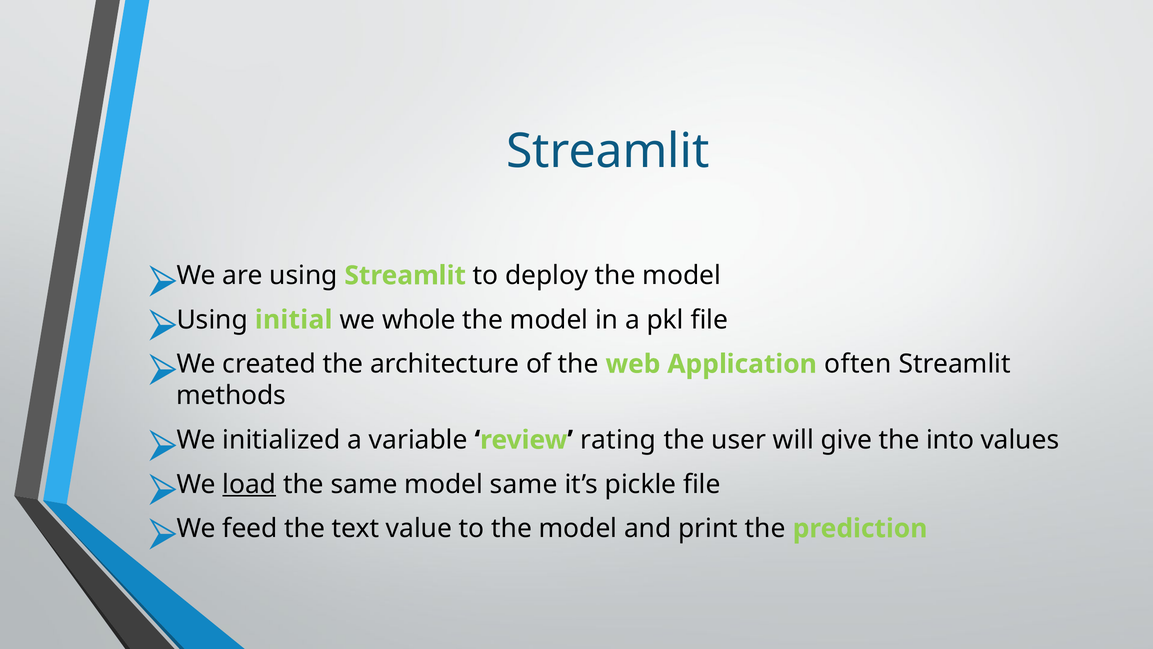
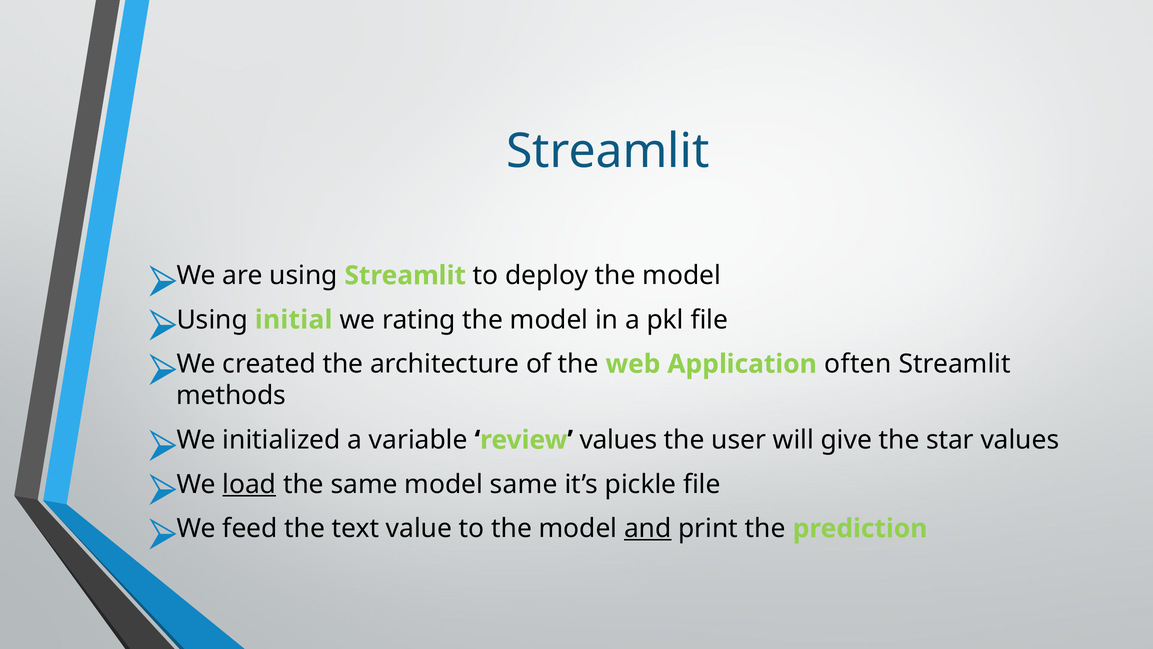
whole: whole -> rating (419, 320)
review rating: rating -> values (618, 440)
into: into -> star (950, 440)
and underline: none -> present (648, 528)
